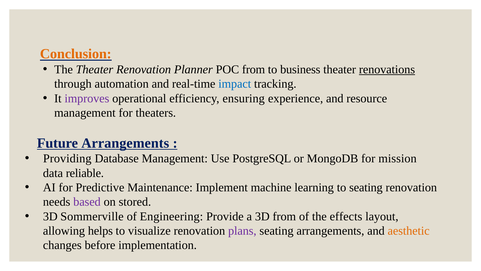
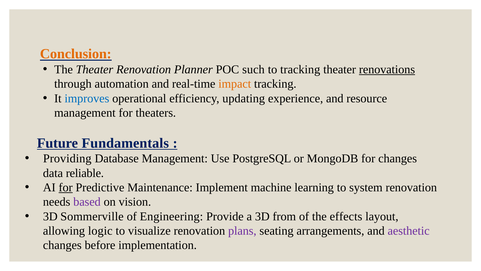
POC from: from -> such (253, 69)
to business: business -> tracking (300, 69)
impact colour: blue -> orange (235, 84)
improves colour: purple -> blue (87, 98)
ensuring: ensuring -> updating (244, 98)
Future Arrangements: Arrangements -> Fundamentals (125, 143)
for mission: mission -> changes (398, 158)
for underline: none -> present (66, 187)
to seating: seating -> system (366, 187)
stored: stored -> vision (135, 202)
helps: helps -> logic (100, 231)
aesthetic colour: orange -> purple (409, 231)
